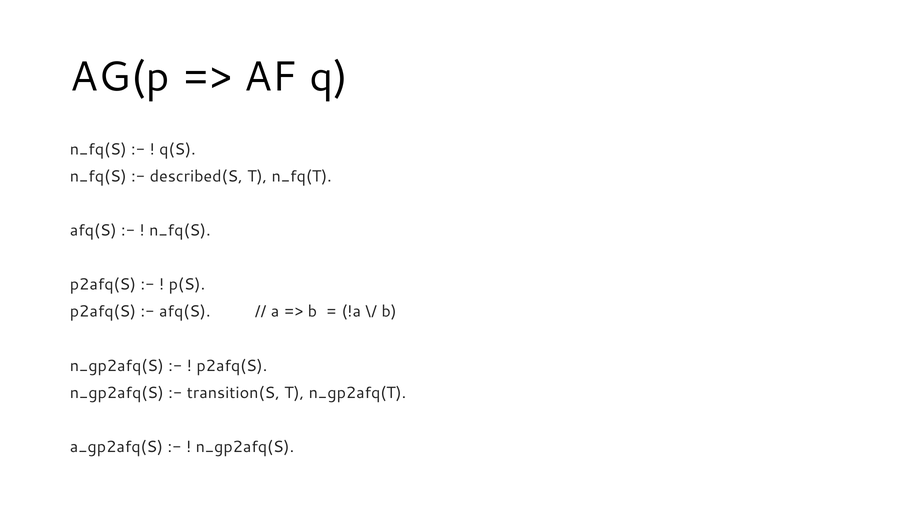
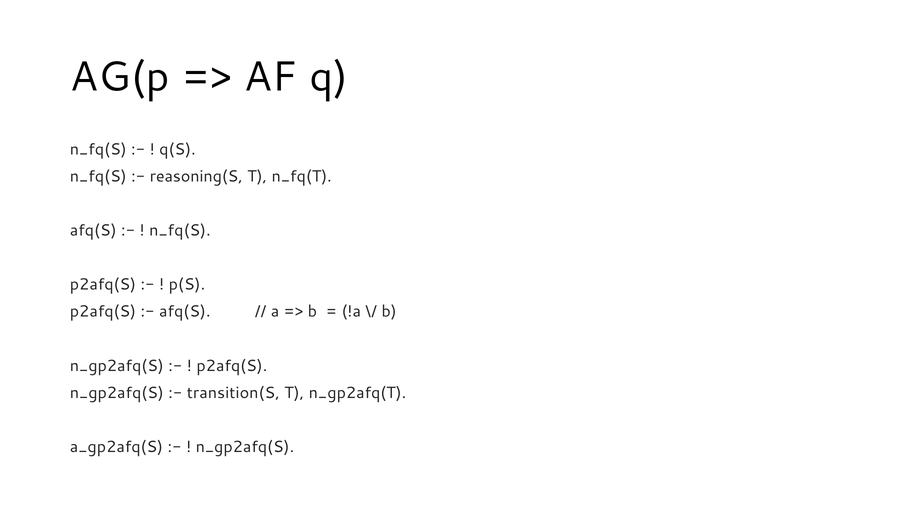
described(S: described(S -> reasoning(S (196, 176)
